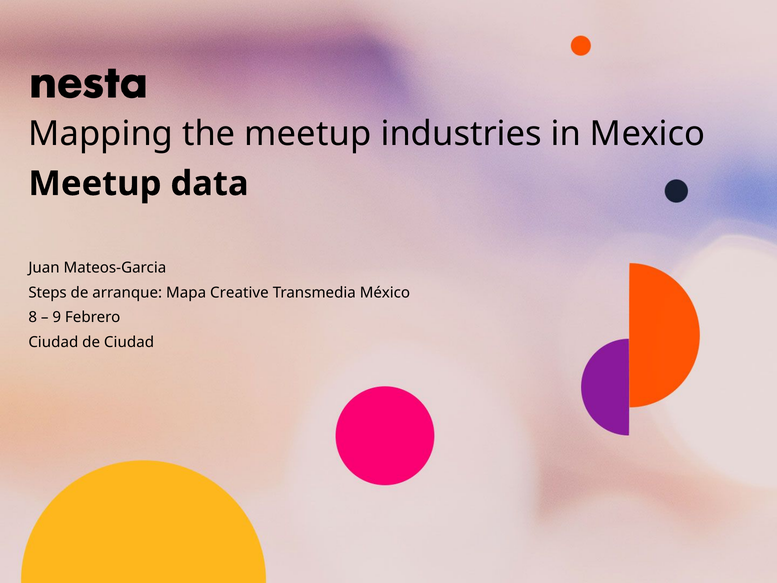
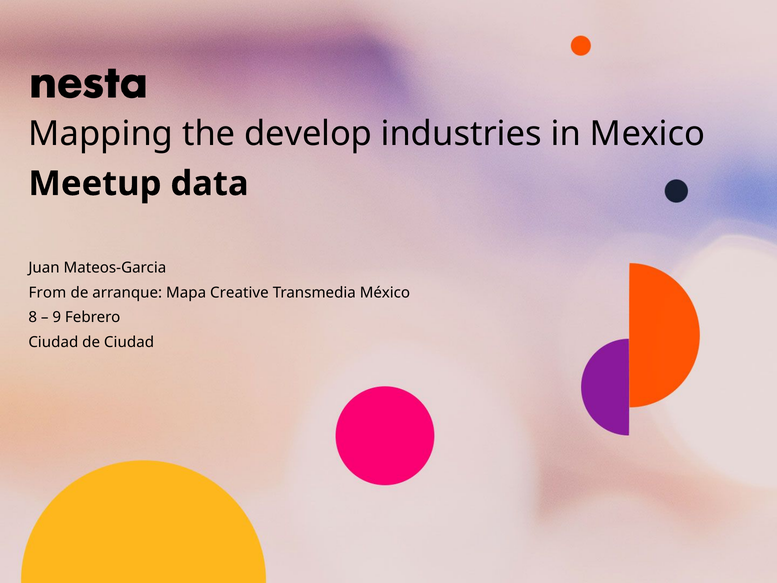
the meetup: meetup -> develop (308, 134)
Steps: Steps -> From (47, 292)
